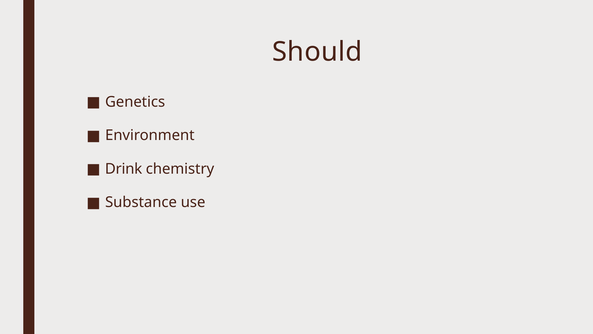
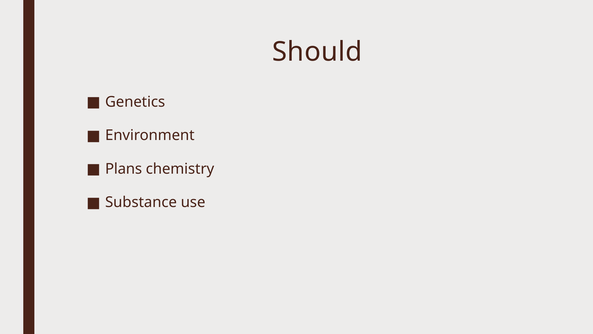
Drink: Drink -> Plans (124, 169)
